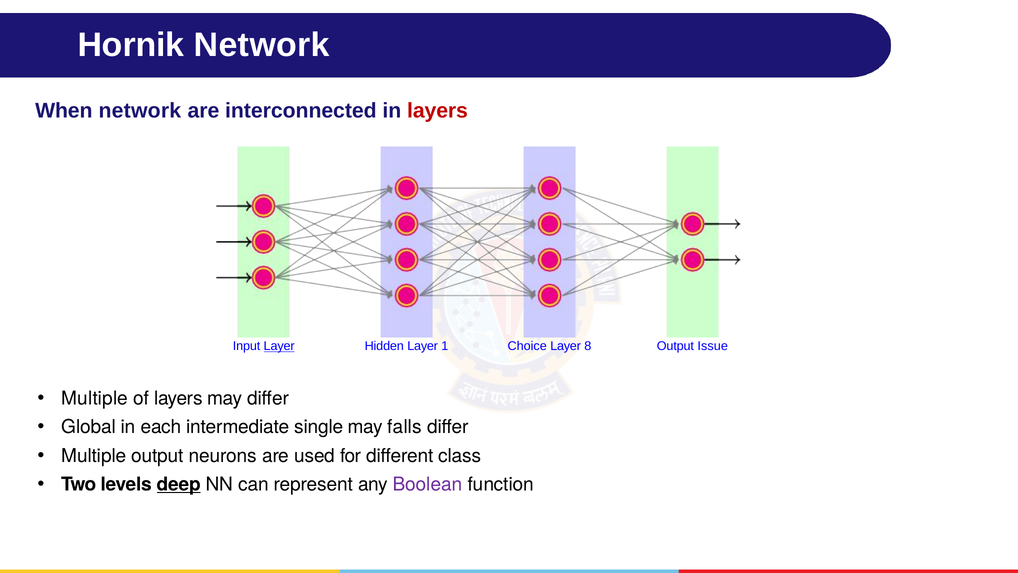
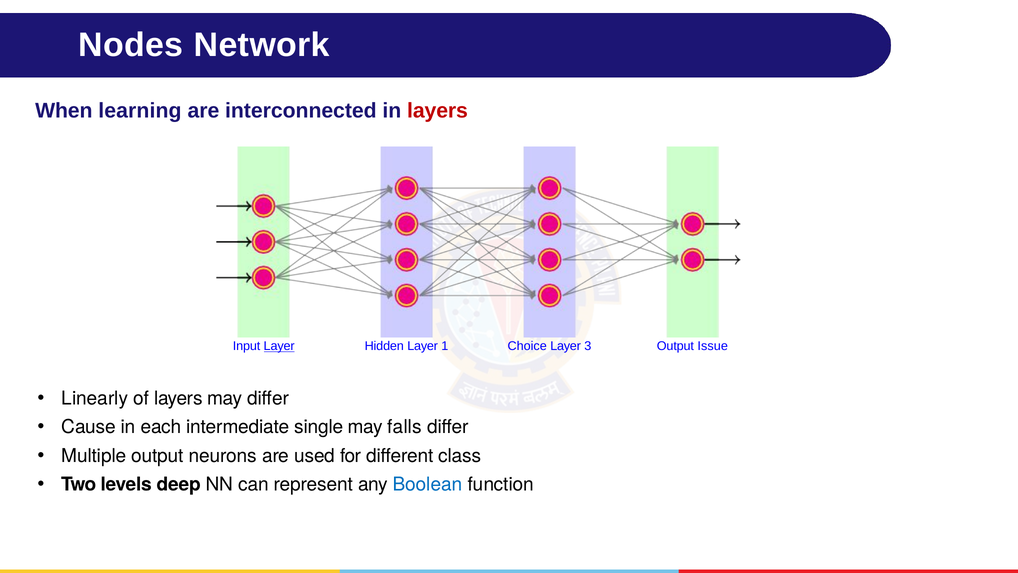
Hornik: Hornik -> Nodes (131, 45)
When network: network -> learning (140, 111)
8: 8 -> 3 (588, 346)
Multiple: Multiple -> Linearly (95, 398)
Global: Global -> Cause (89, 427)
deep underline: present -> none (179, 484)
Boolean colour: purple -> blue (427, 484)
